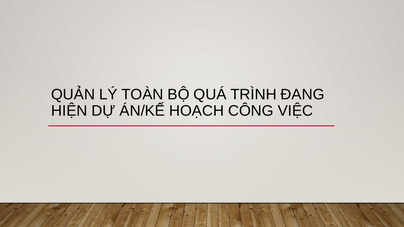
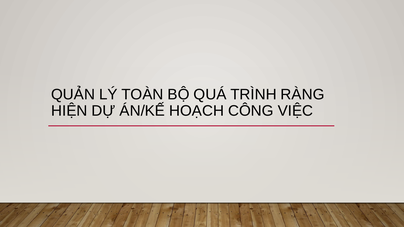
ĐANG: ĐANG -> RÀNG (303, 95)
